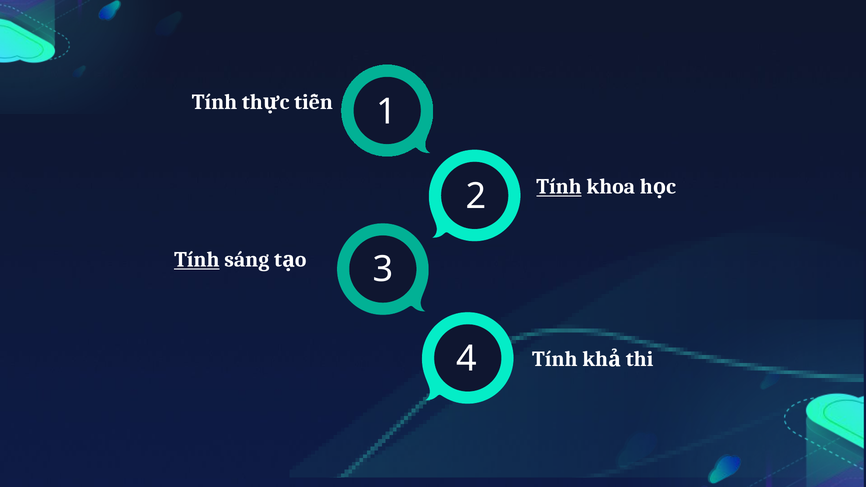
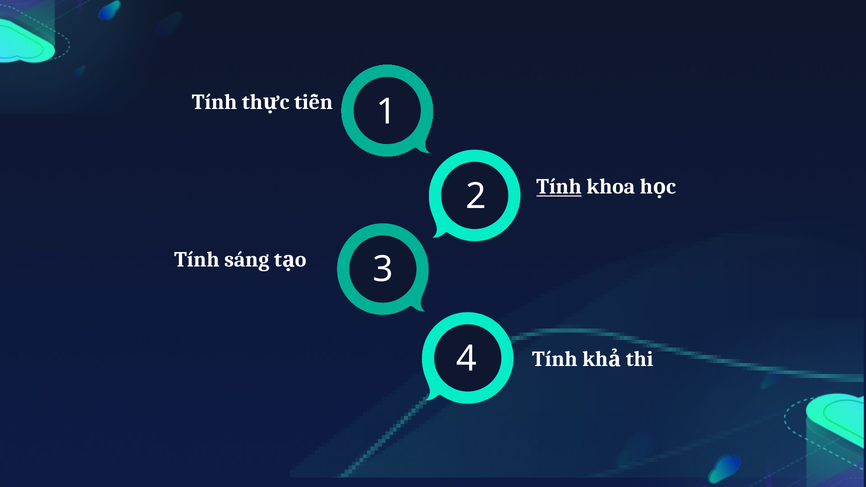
Tính underline: present -> none (197, 260)
